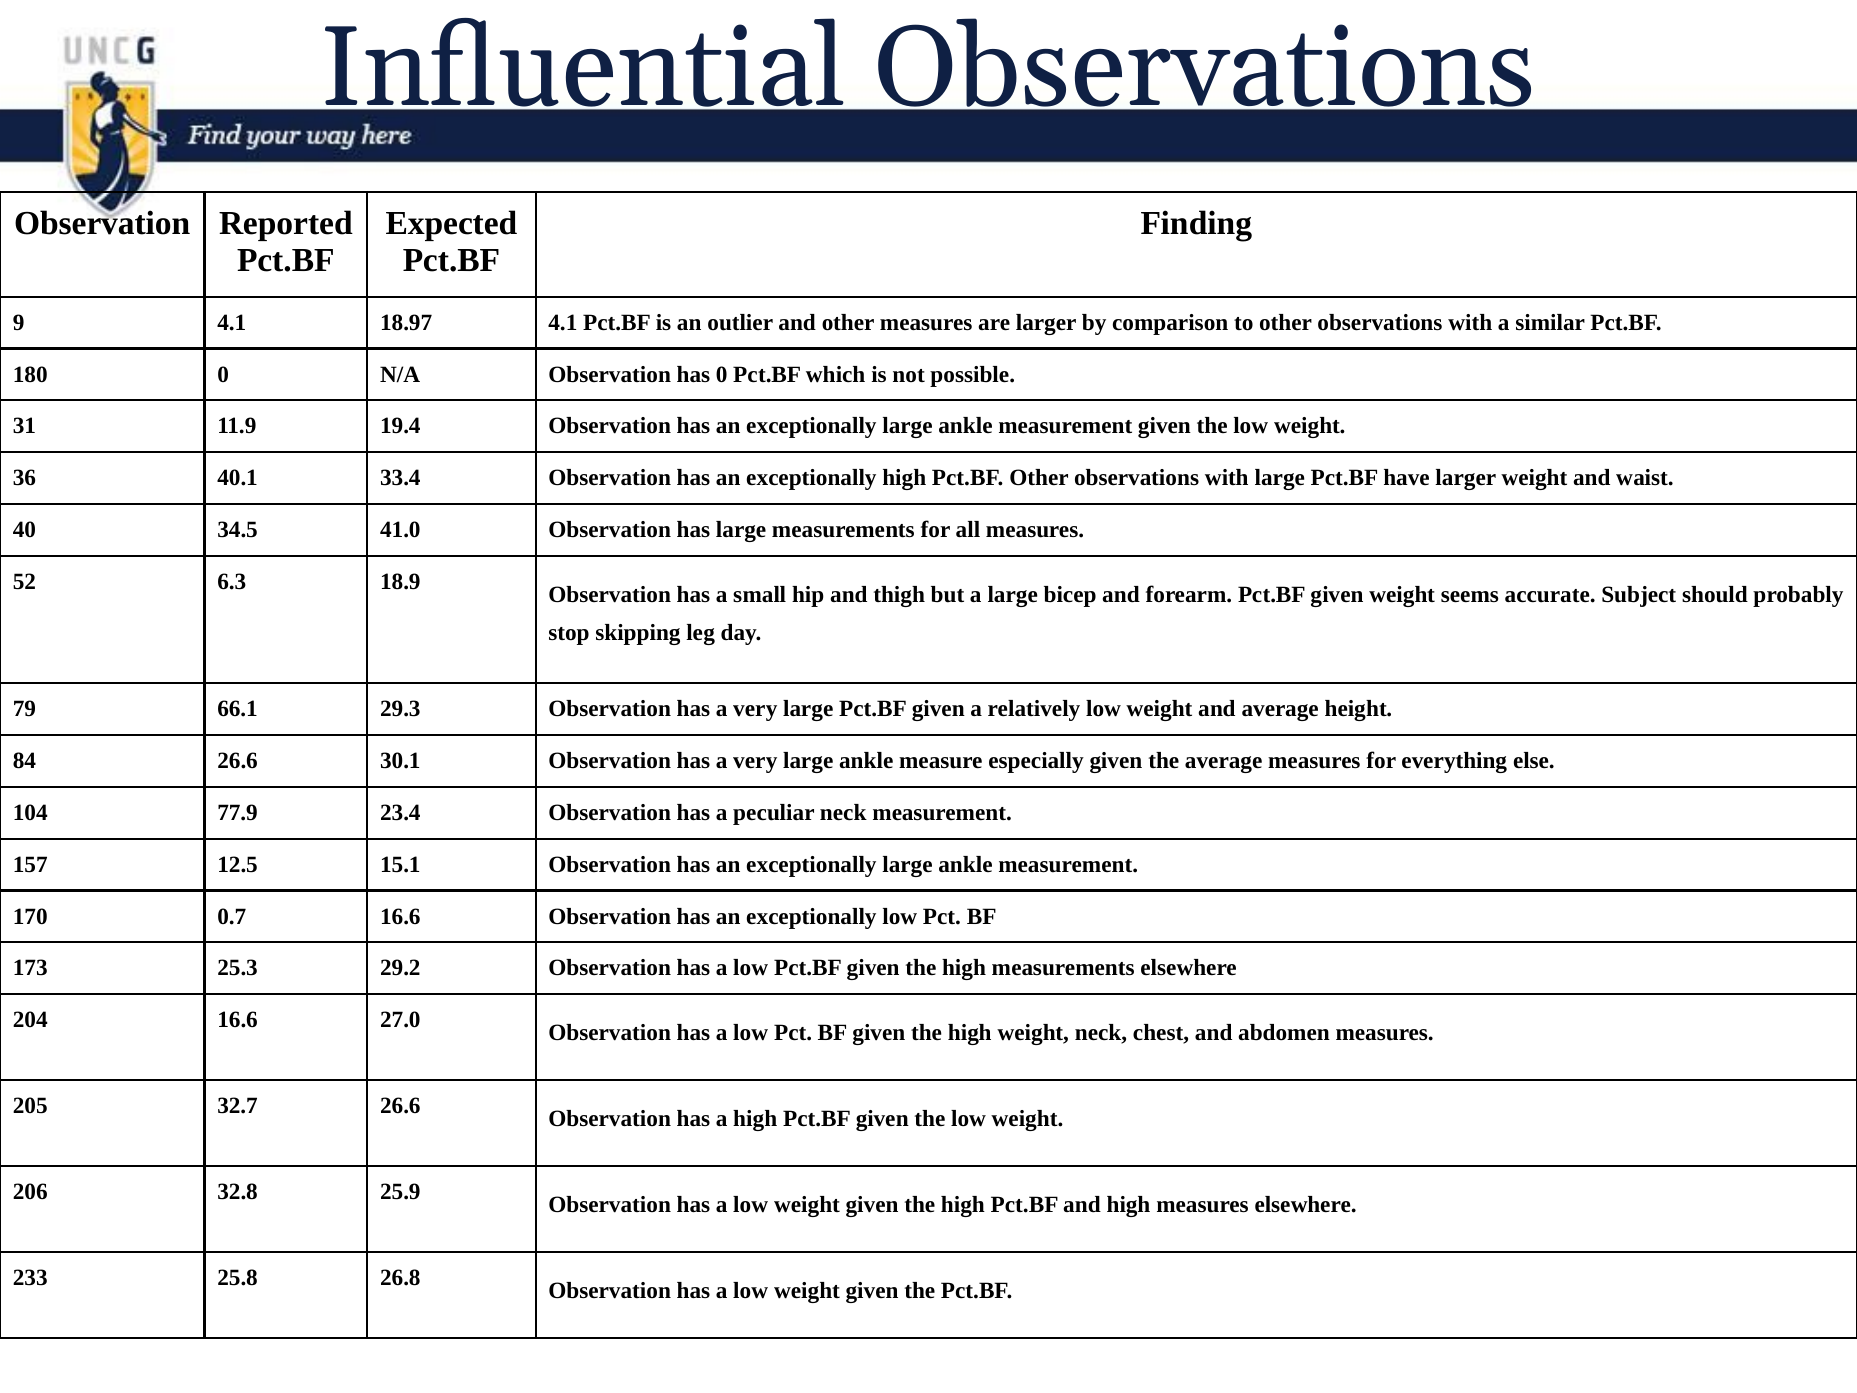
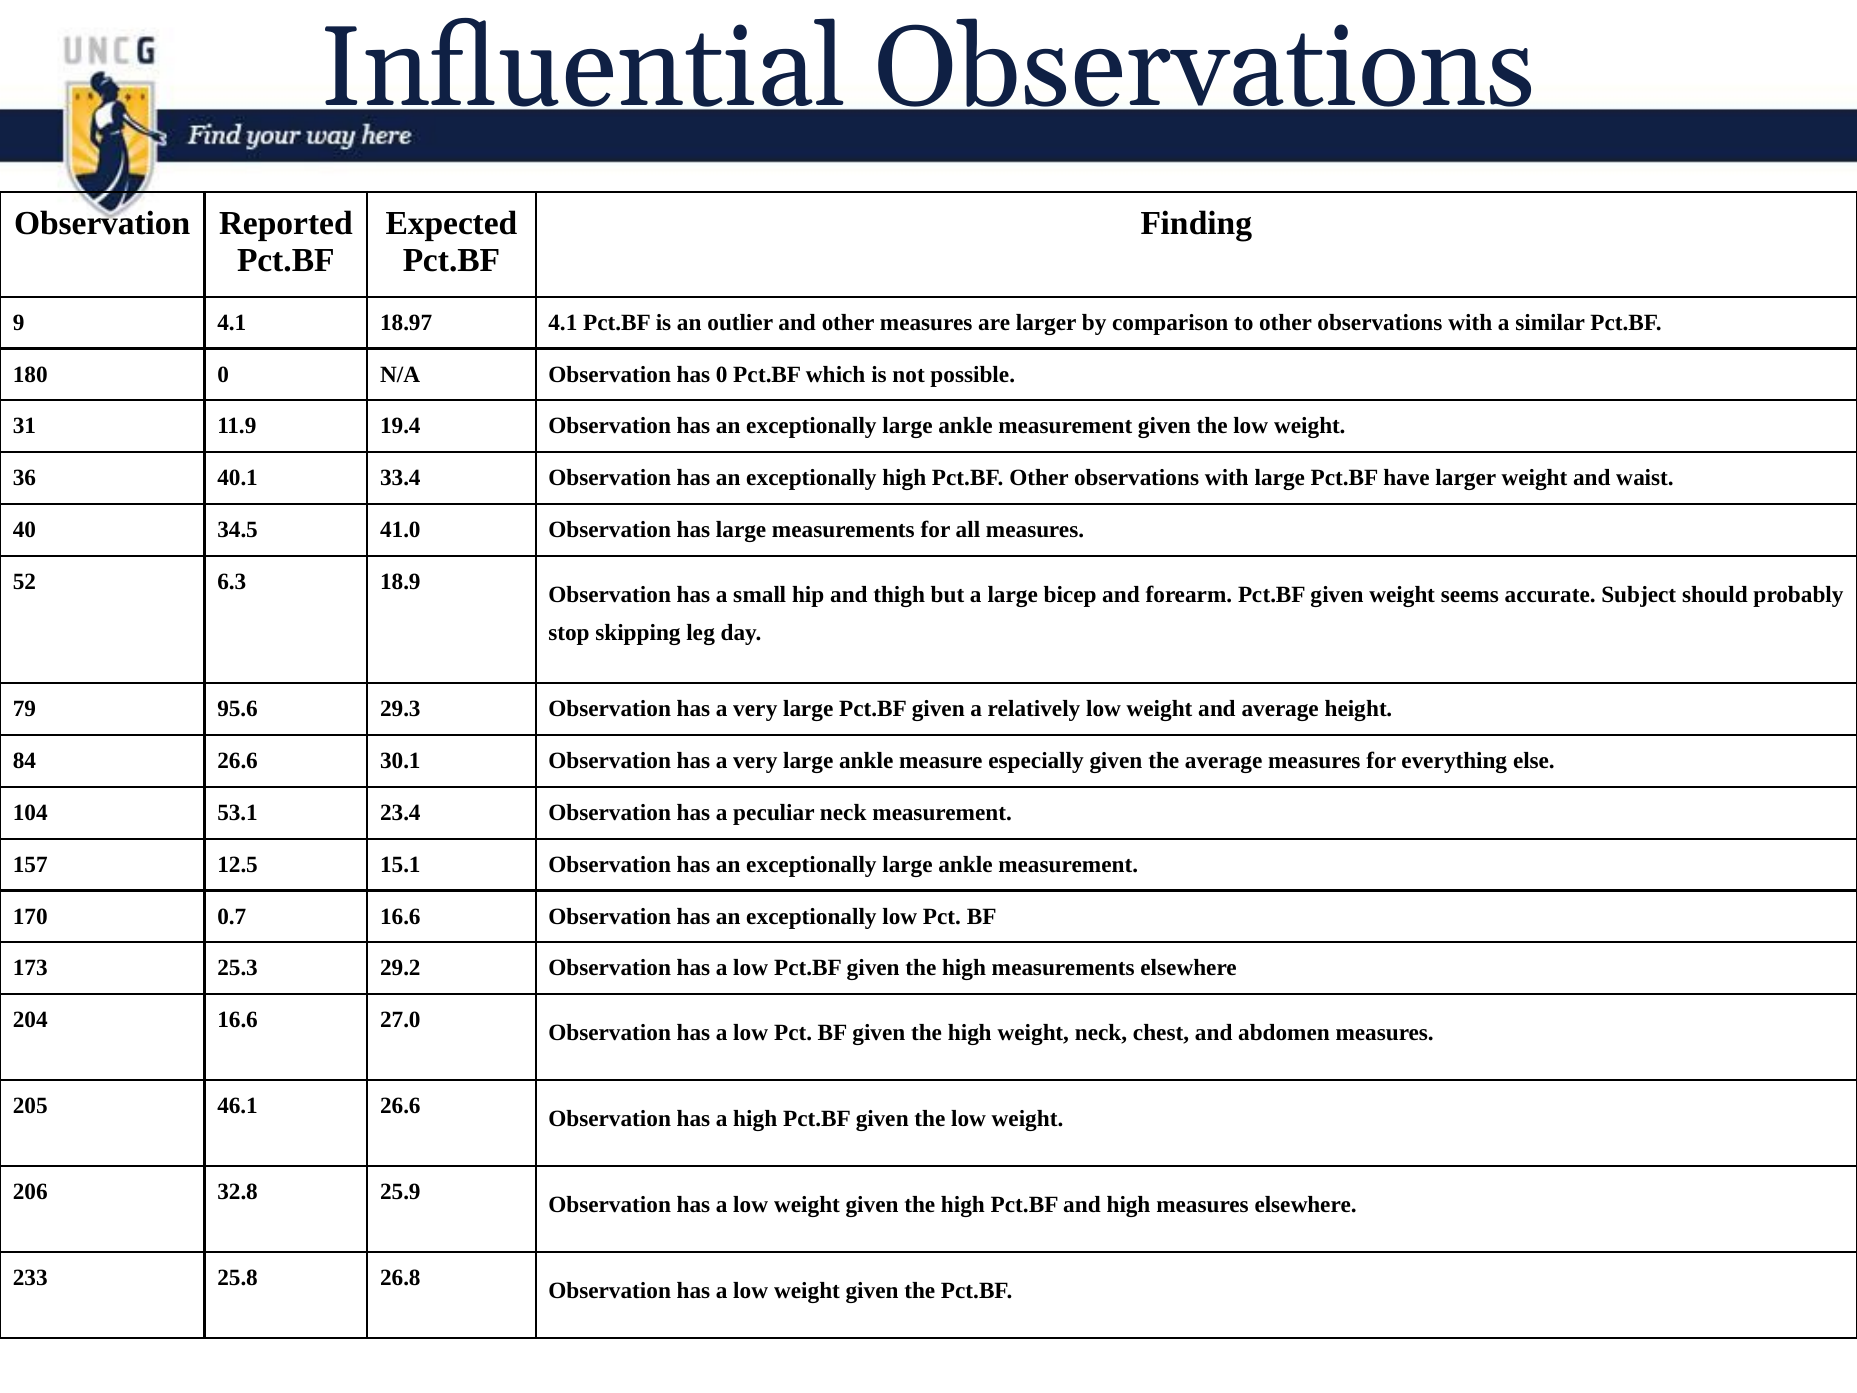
66.1: 66.1 -> 95.6 (238, 709)
77.9: 77.9 -> 53.1 (238, 813)
32.7: 32.7 -> 46.1 (238, 1106)
